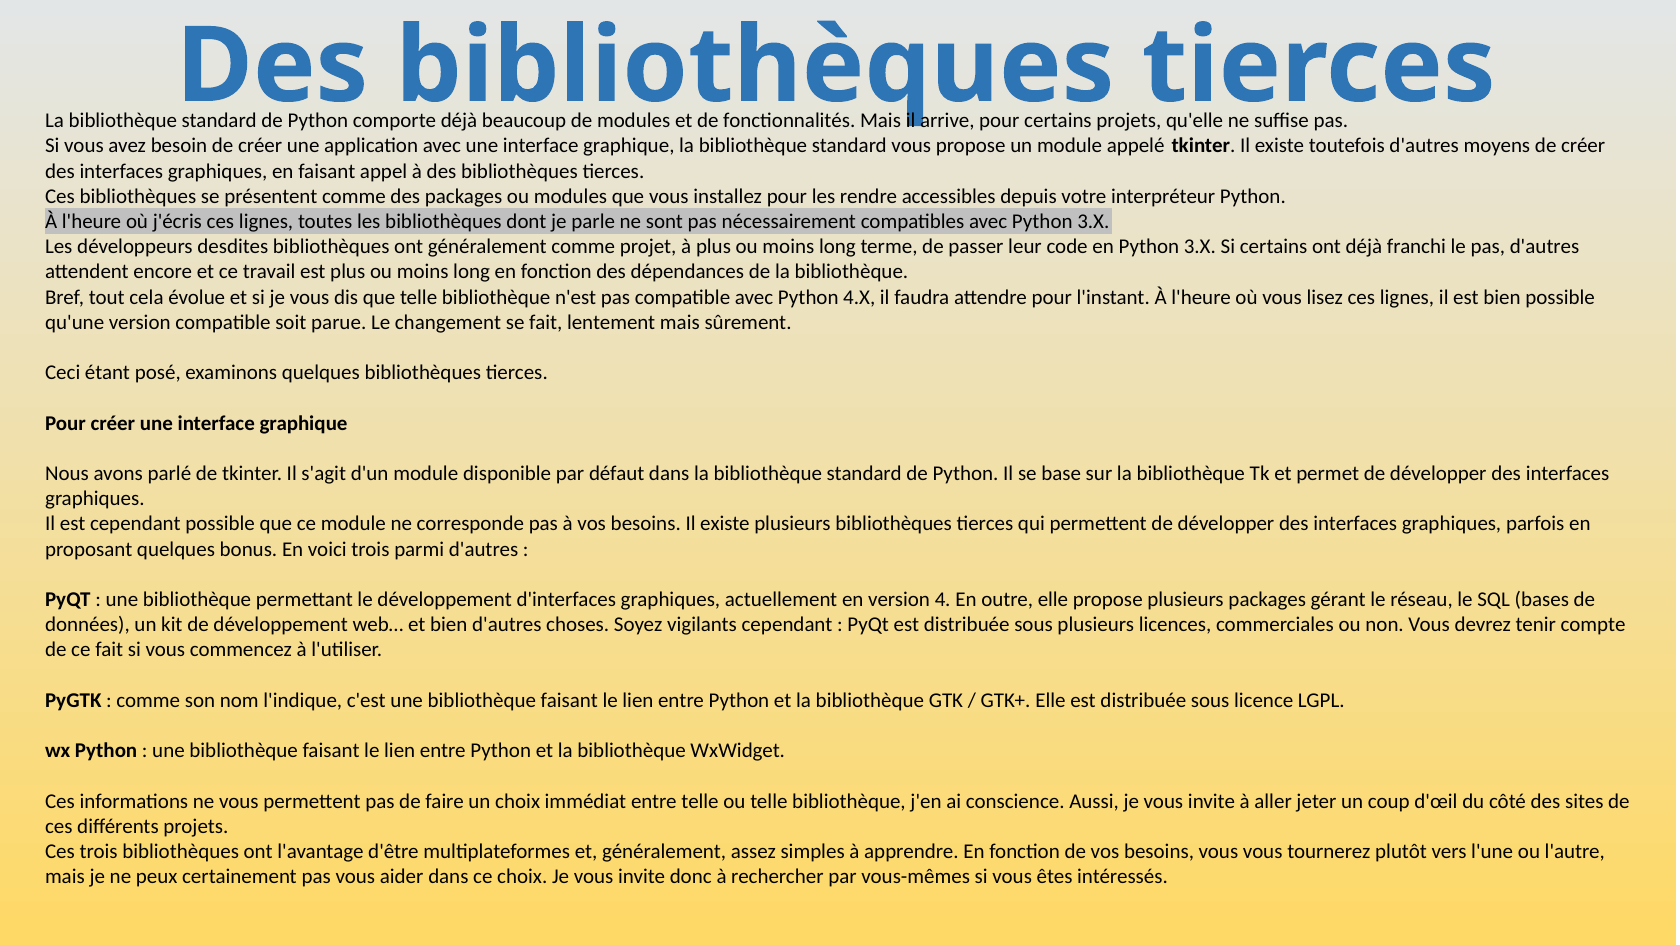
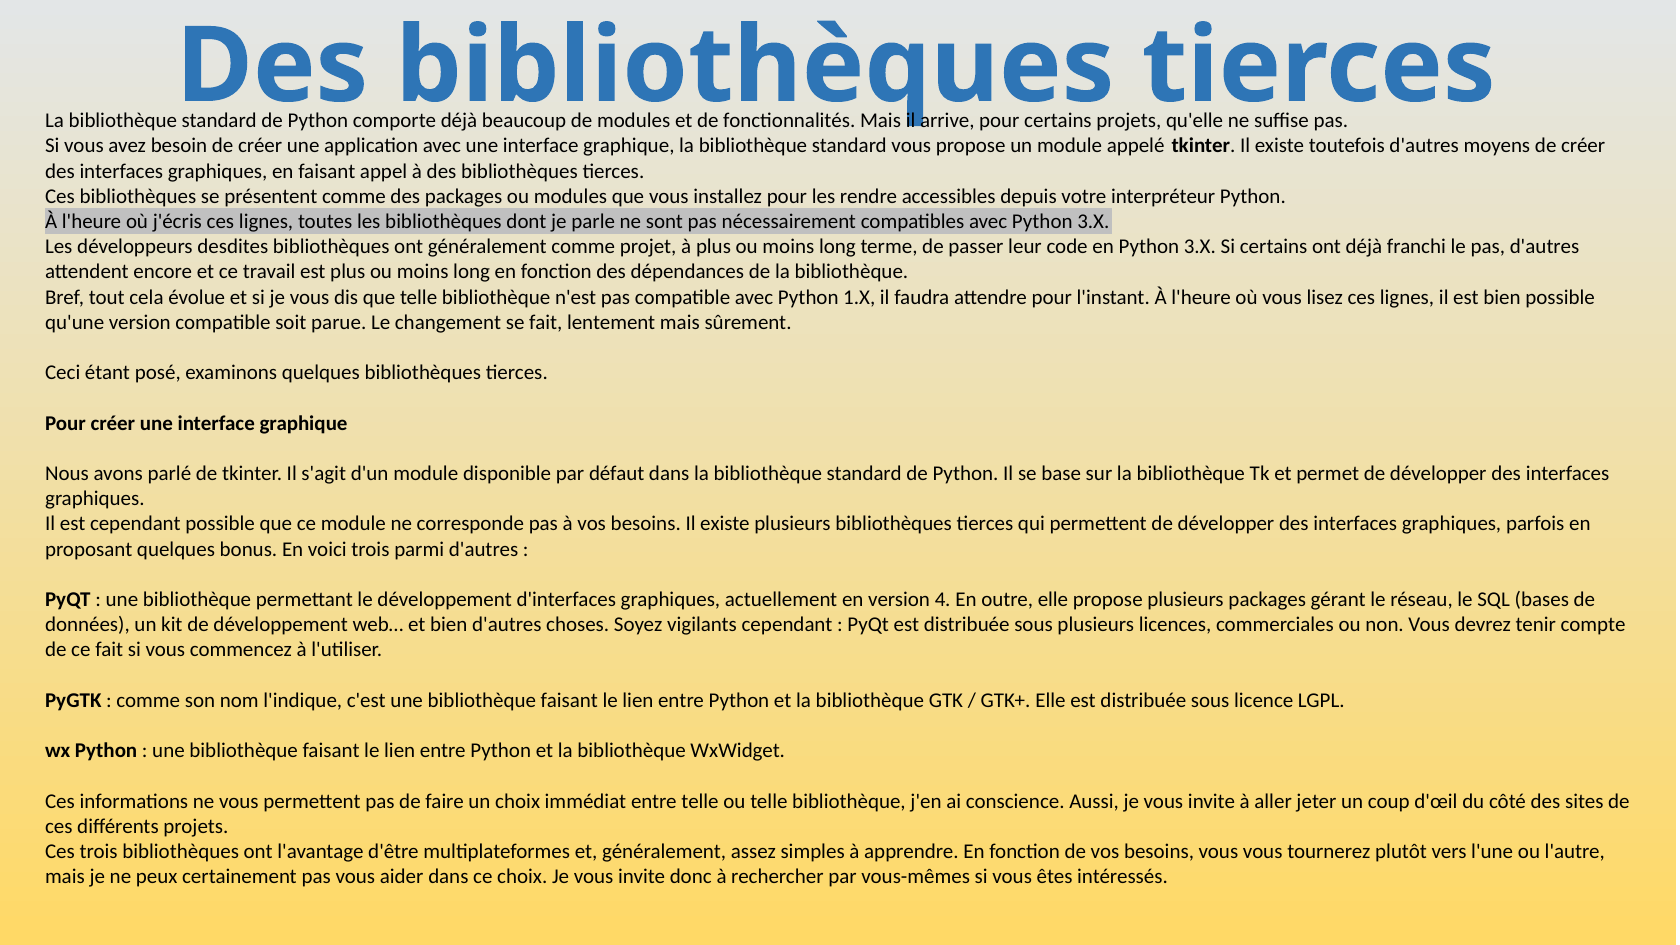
4.X: 4.X -> 1.X (859, 297)
